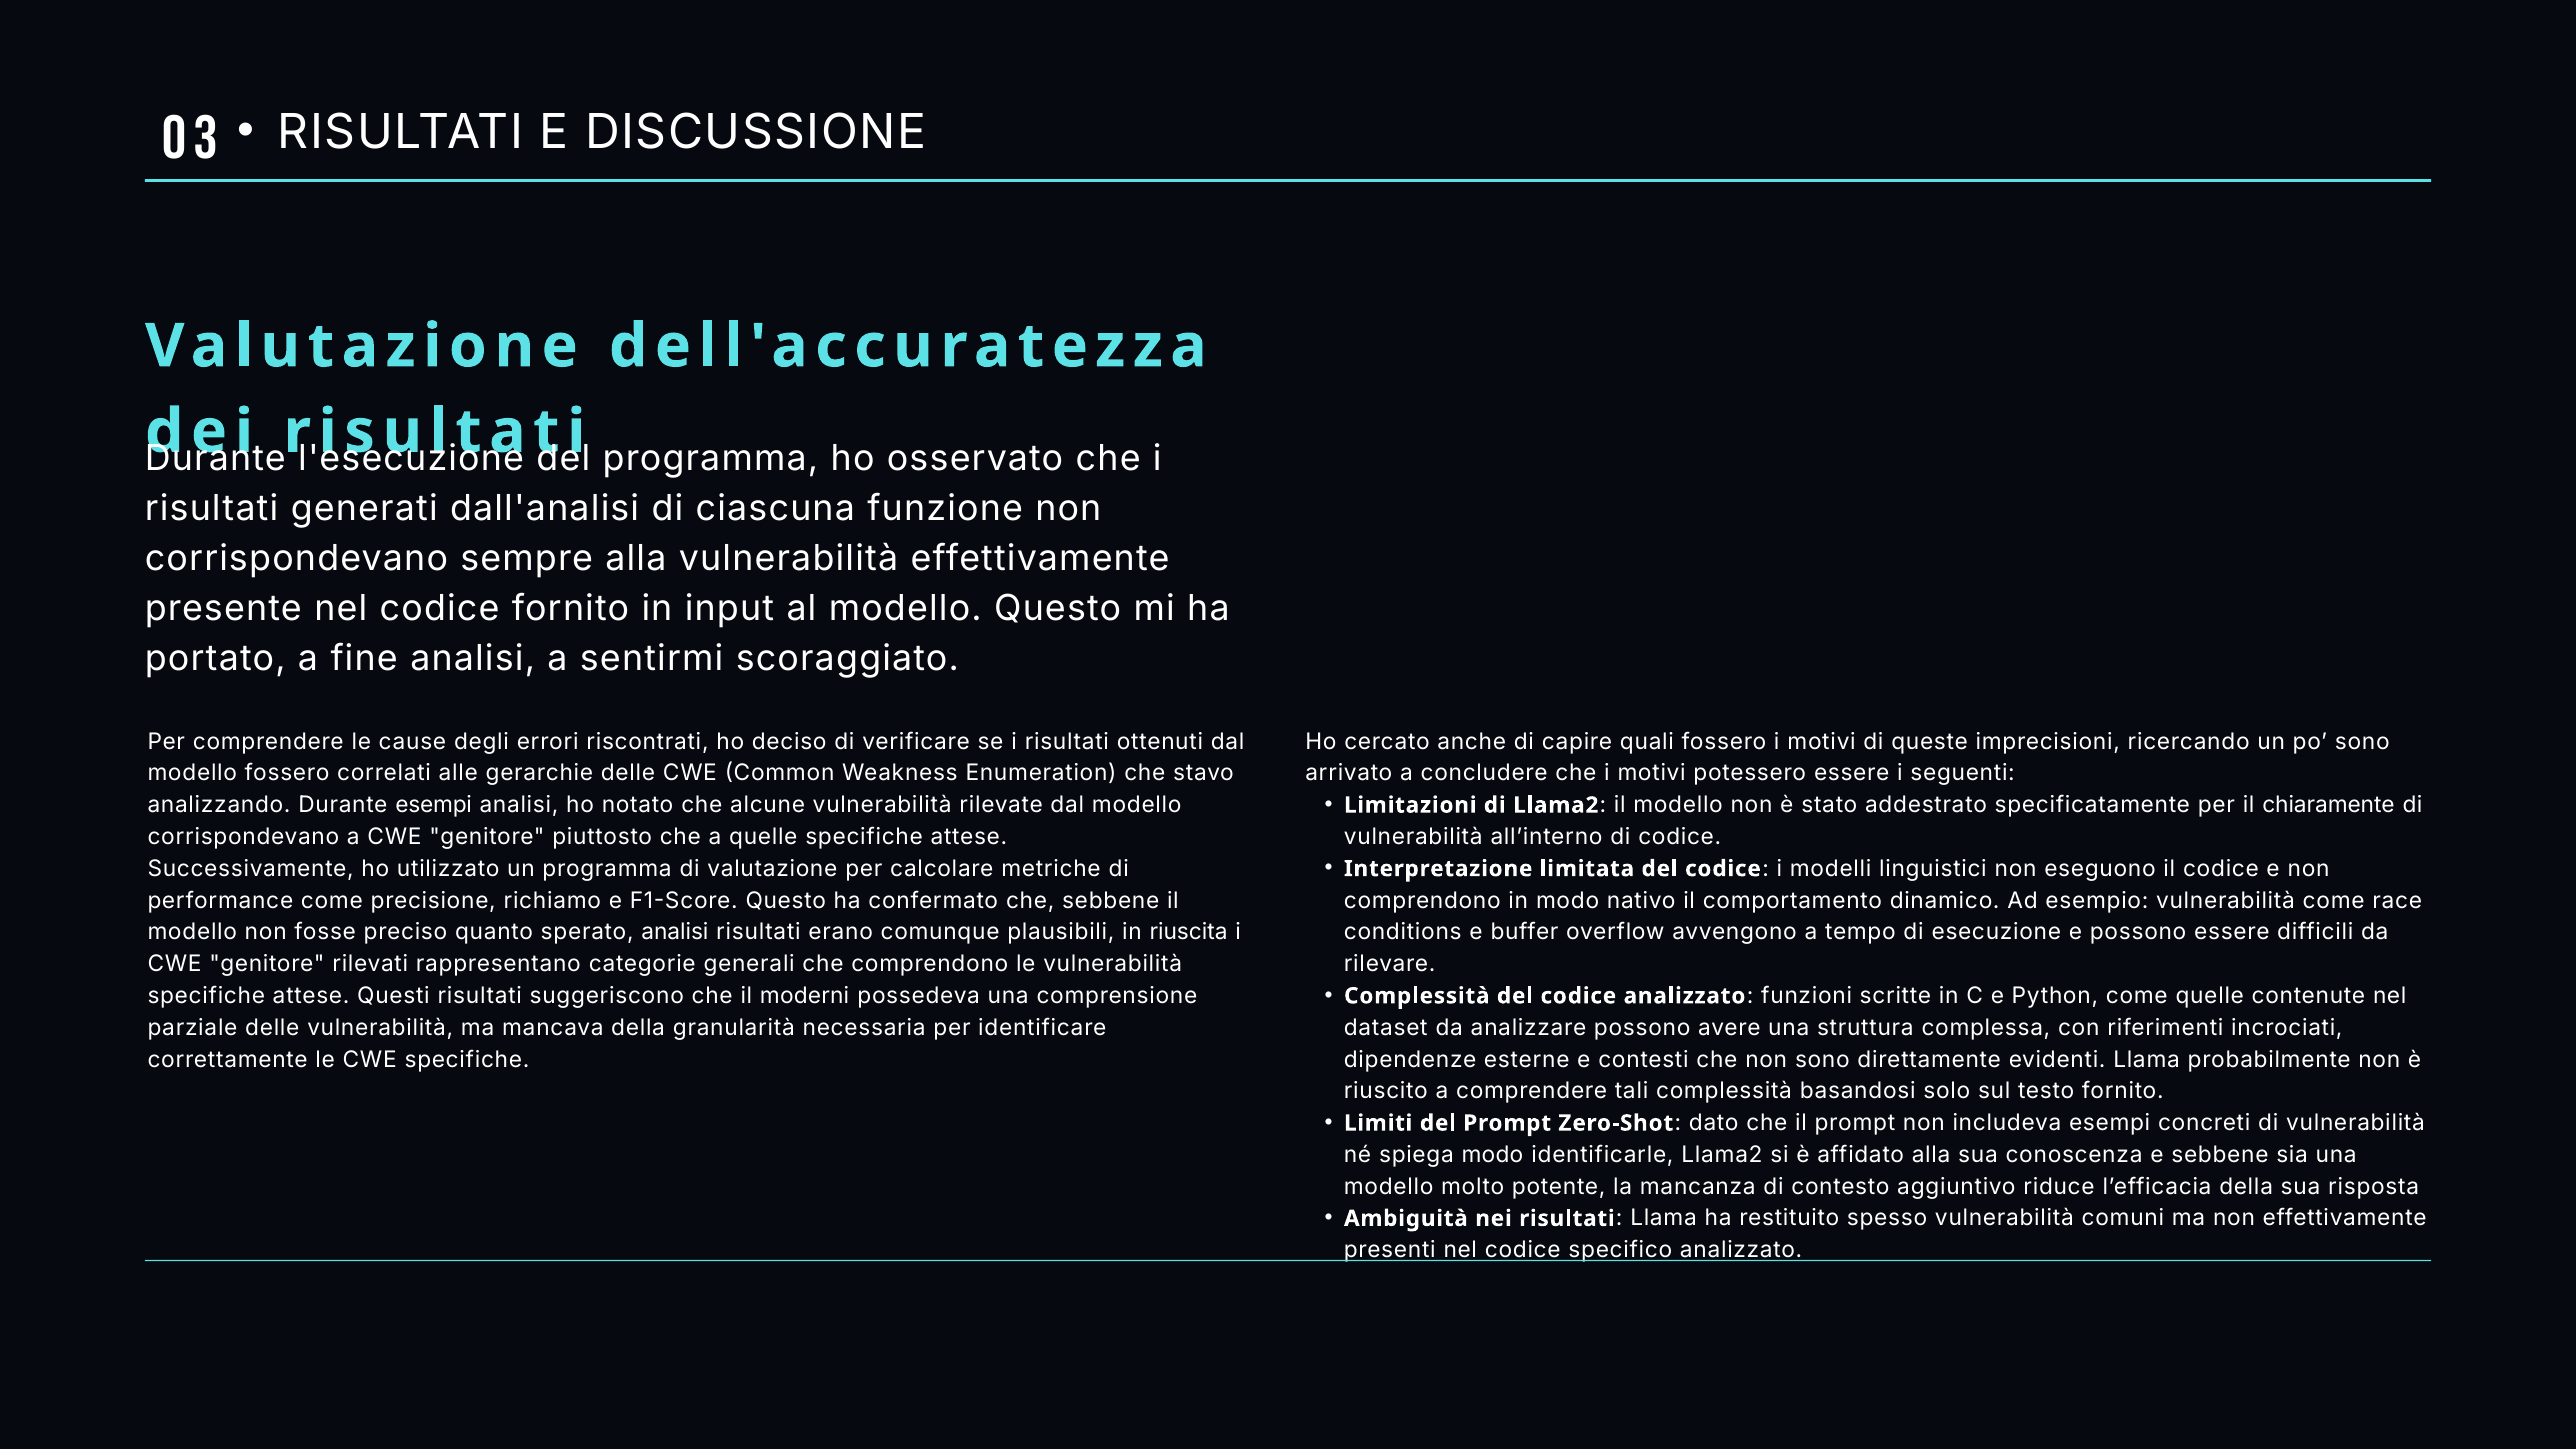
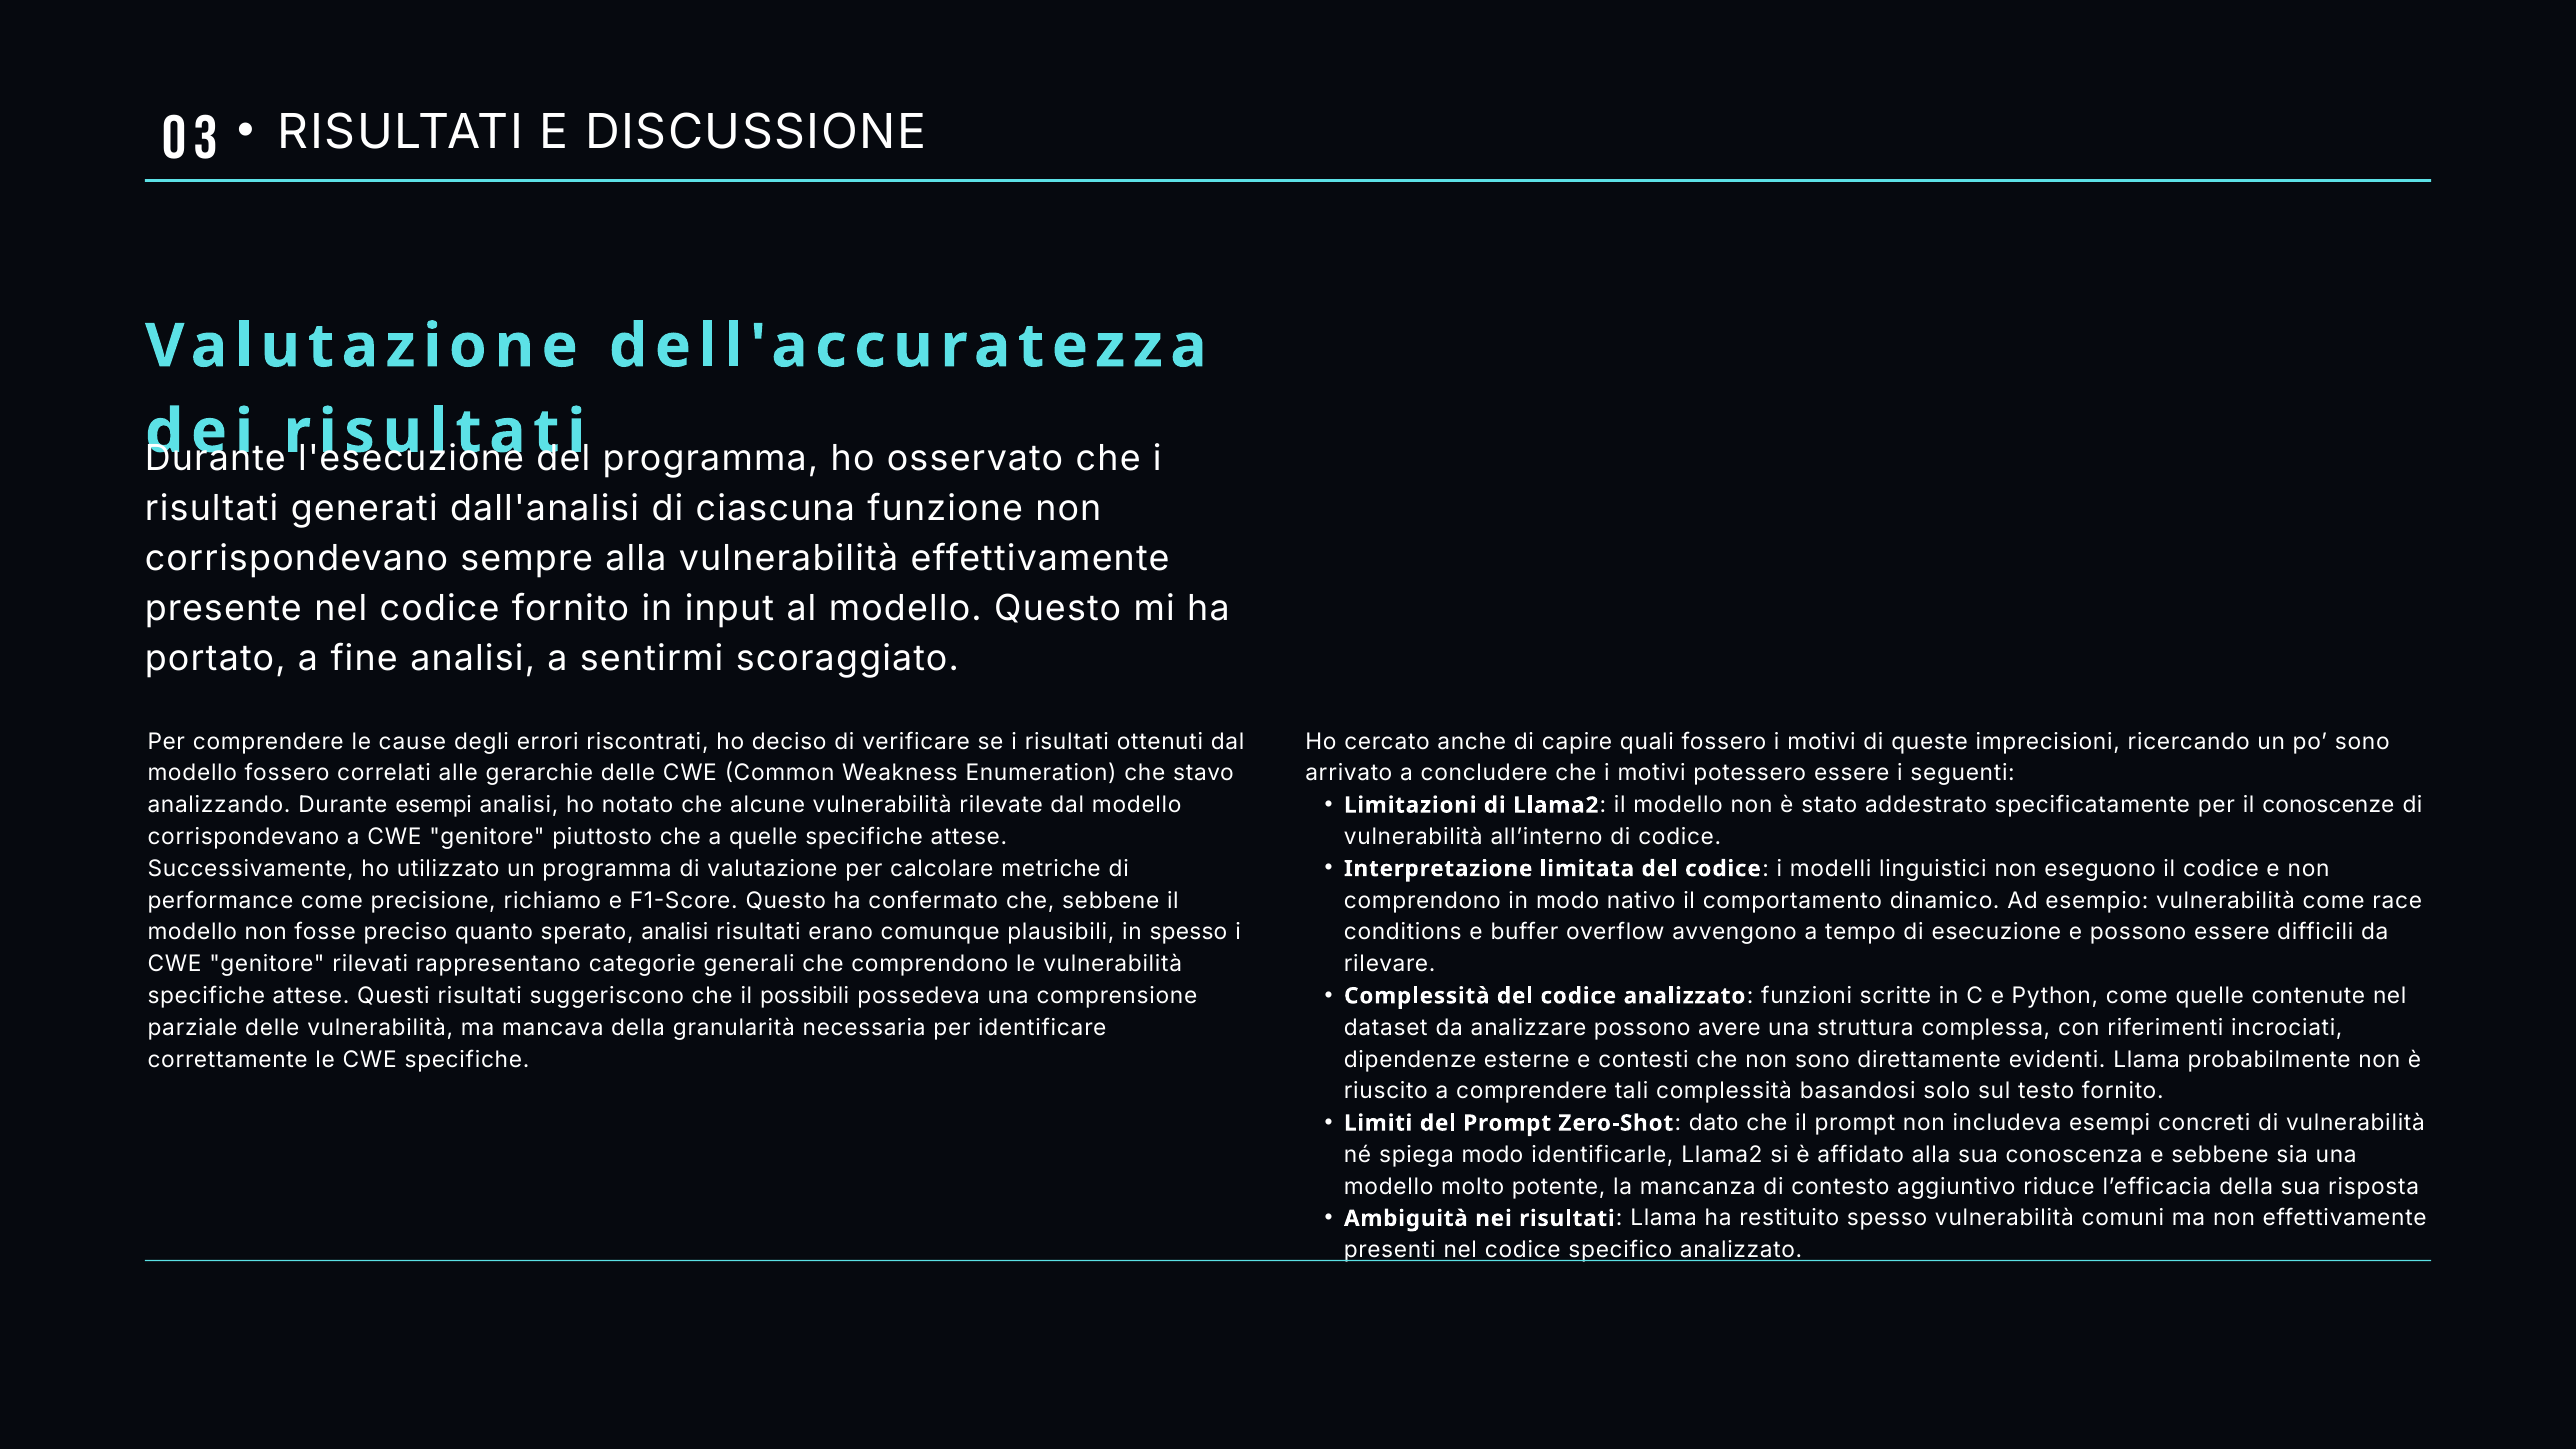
chiaramente: chiaramente -> conoscenze (2328, 805)
in riuscita: riuscita -> spesso (1188, 932)
moderni: moderni -> possibili (805, 996)
